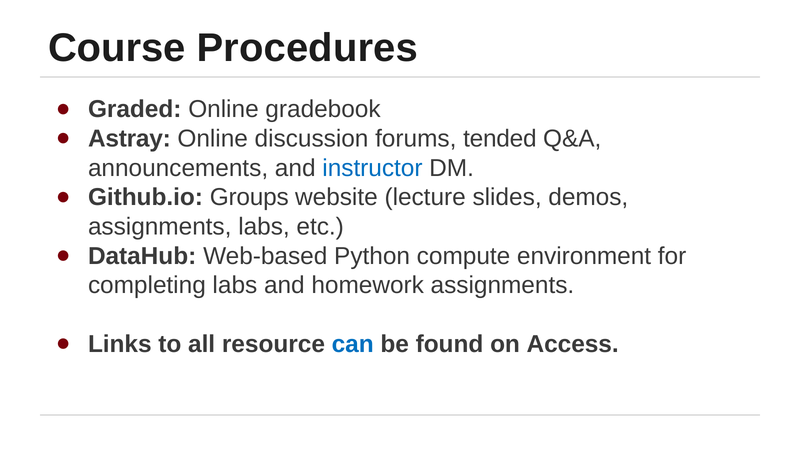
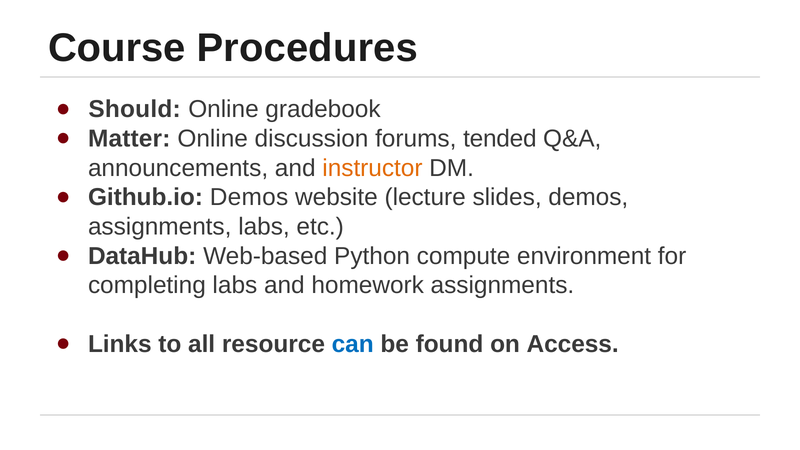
Graded: Graded -> Should (135, 109)
Astray: Astray -> Matter (129, 139)
instructor colour: blue -> orange (372, 168)
Github.io Groups: Groups -> Demos (249, 197)
